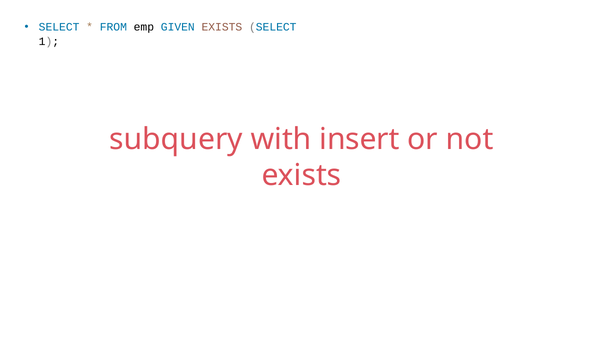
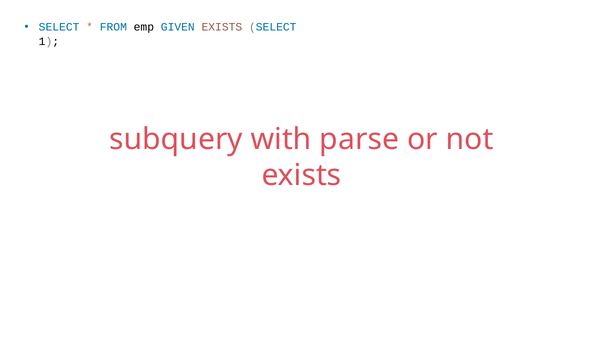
insert: insert -> parse (359, 139)
